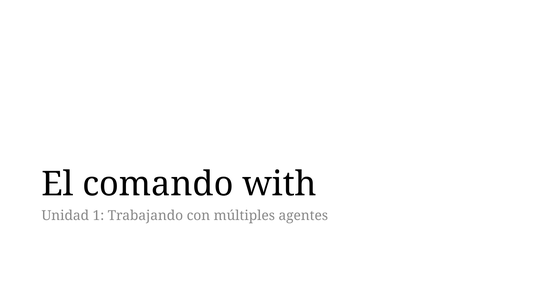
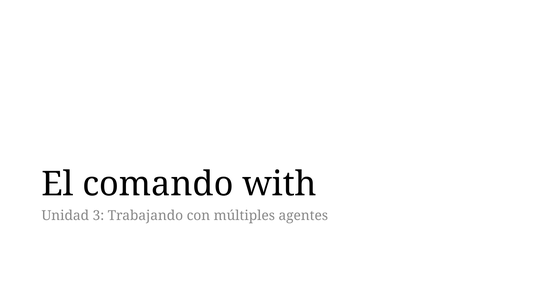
1: 1 -> 3 (98, 216)
